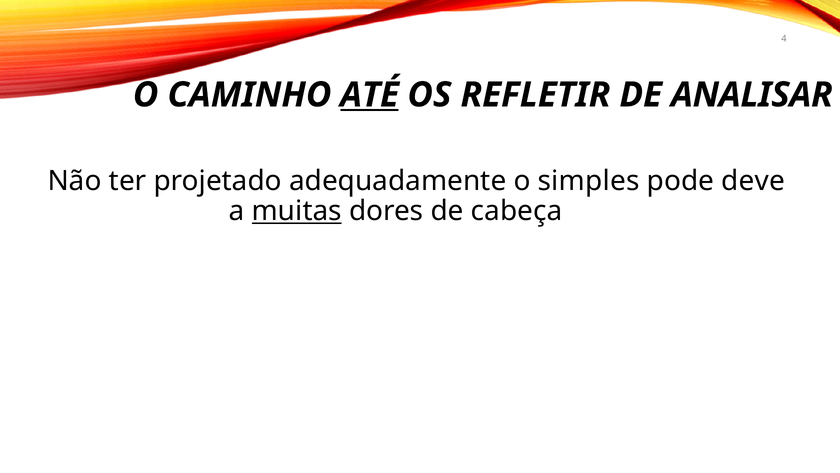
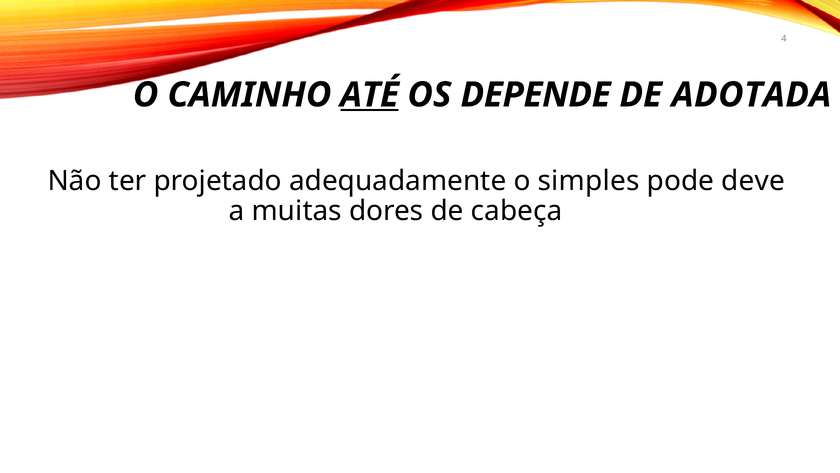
REFLETIR: REFLETIR -> DEPENDE (536, 95)
ANALISAR: ANALISAR -> ADOTADA (752, 95)
muitas underline: present -> none (297, 211)
